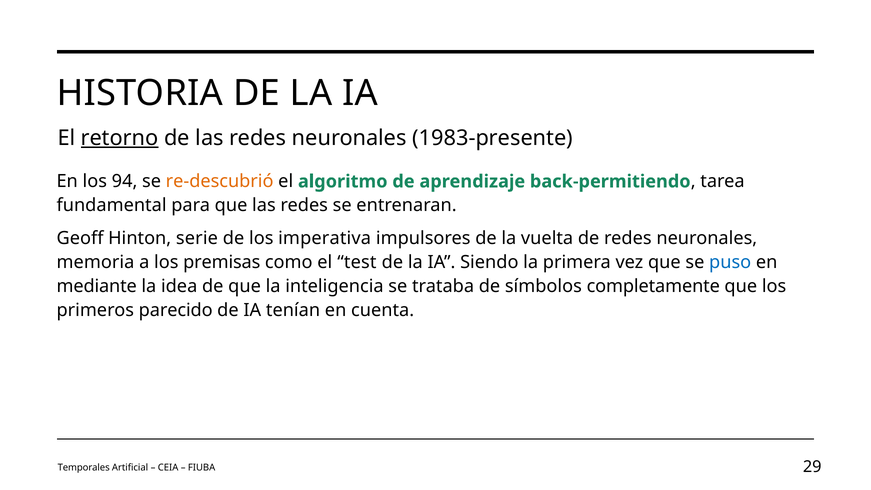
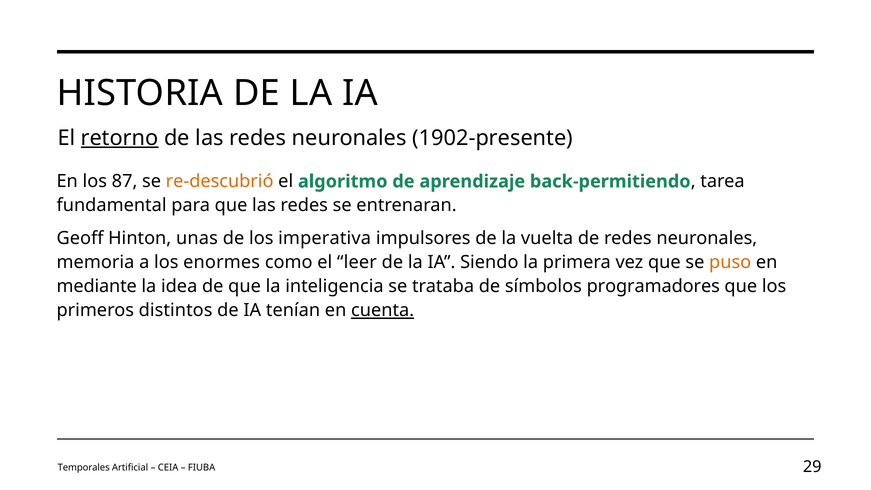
1983-presente: 1983-presente -> 1902-presente (493, 138)
94: 94 -> 87 (125, 181)
serie: serie -> unas (197, 238)
premisas: premisas -> enormes (222, 262)
test: test -> leer (357, 262)
puso colour: blue -> orange (730, 262)
completamente: completamente -> programadores (653, 286)
parecido: parecido -> distintos (176, 310)
cuenta underline: none -> present (383, 310)
